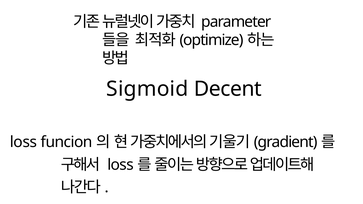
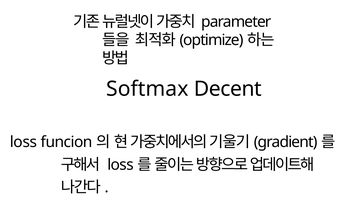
Sigmoid: Sigmoid -> Softmax (147, 89)
